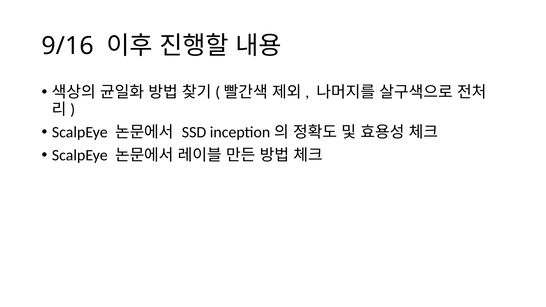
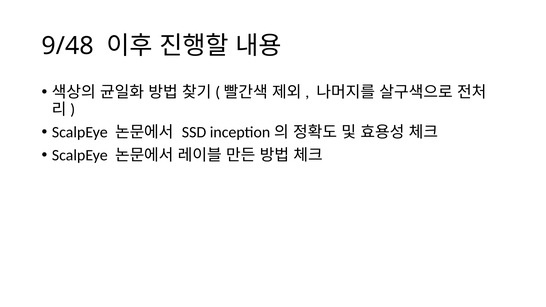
9/16: 9/16 -> 9/48 (68, 46)
